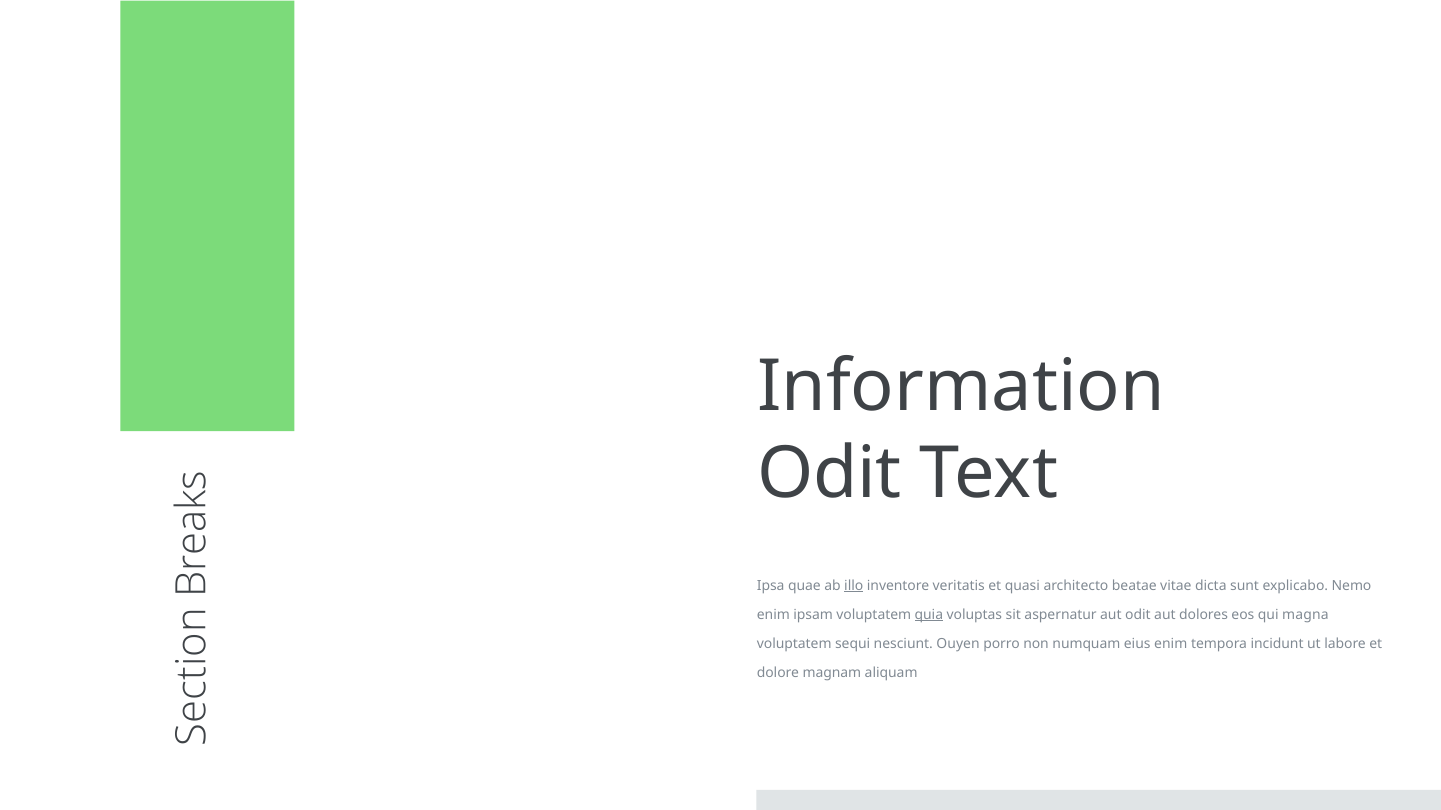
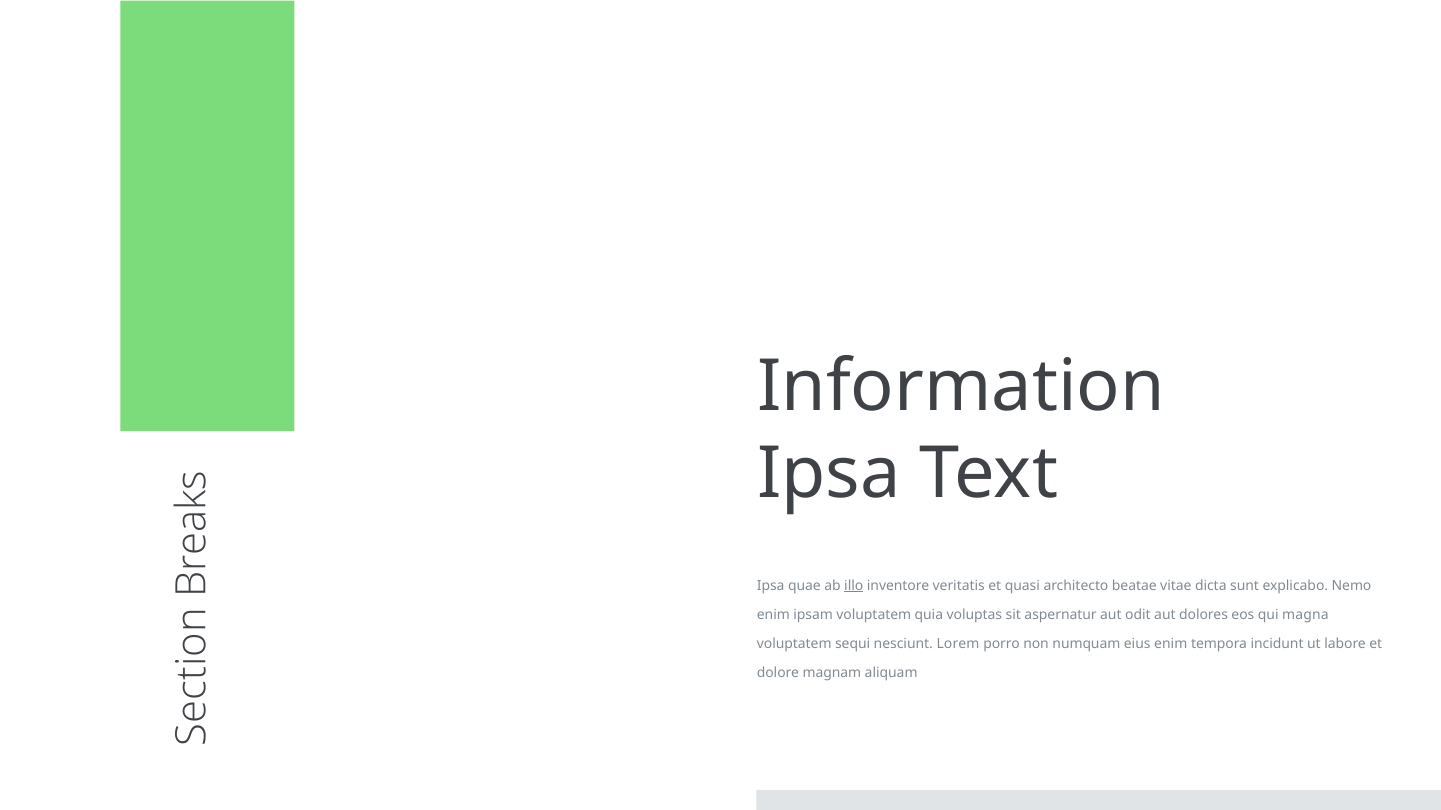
Odit: Odit -> Ipsa (829, 474)
quia underline: present -> none (929, 615)
Ouyen: Ouyen -> Lorem (958, 644)
